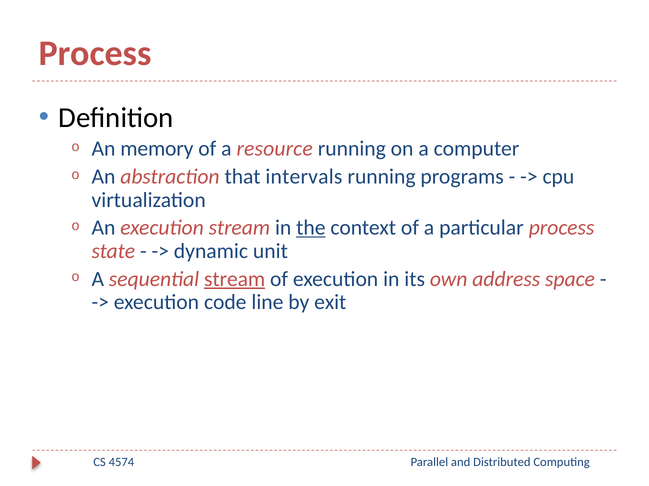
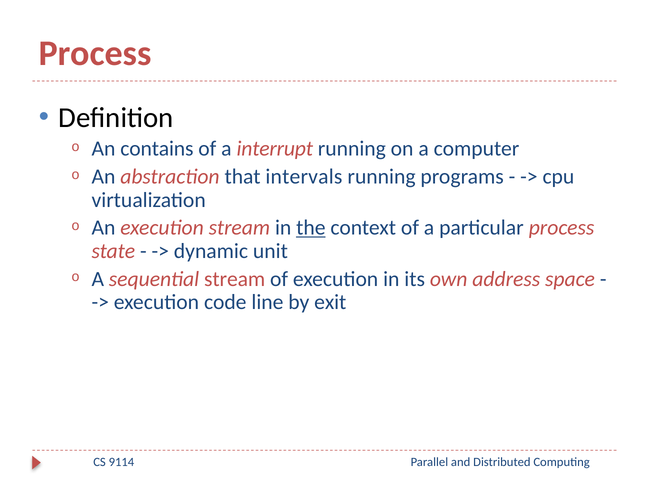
memory: memory -> contains (157, 149)
resource: resource -> interrupt (275, 149)
stream underline: present -> none (235, 279)
4574: 4574 -> 9114 (121, 463)
